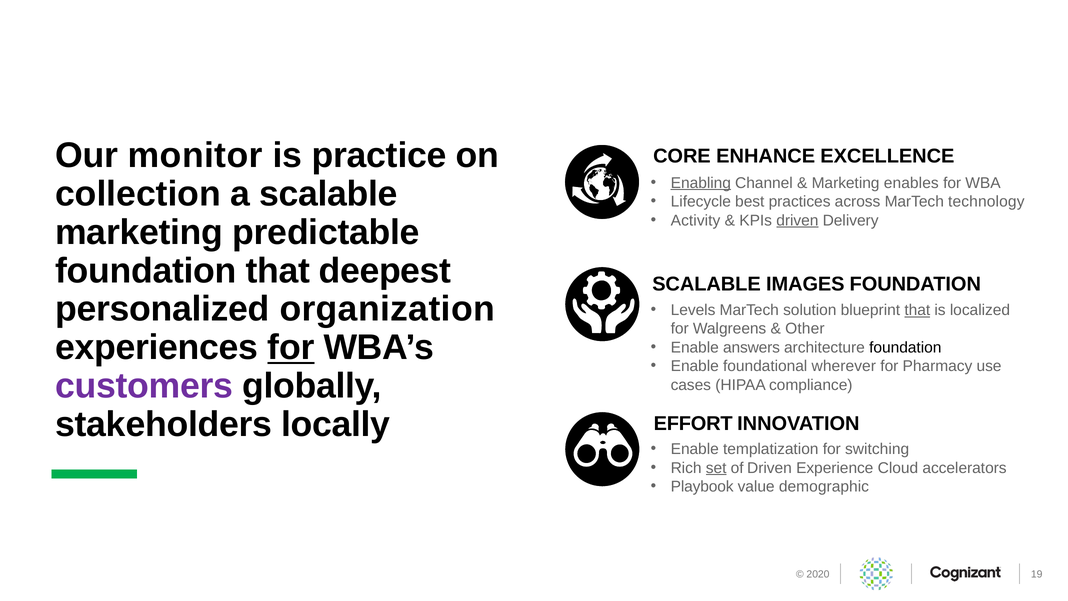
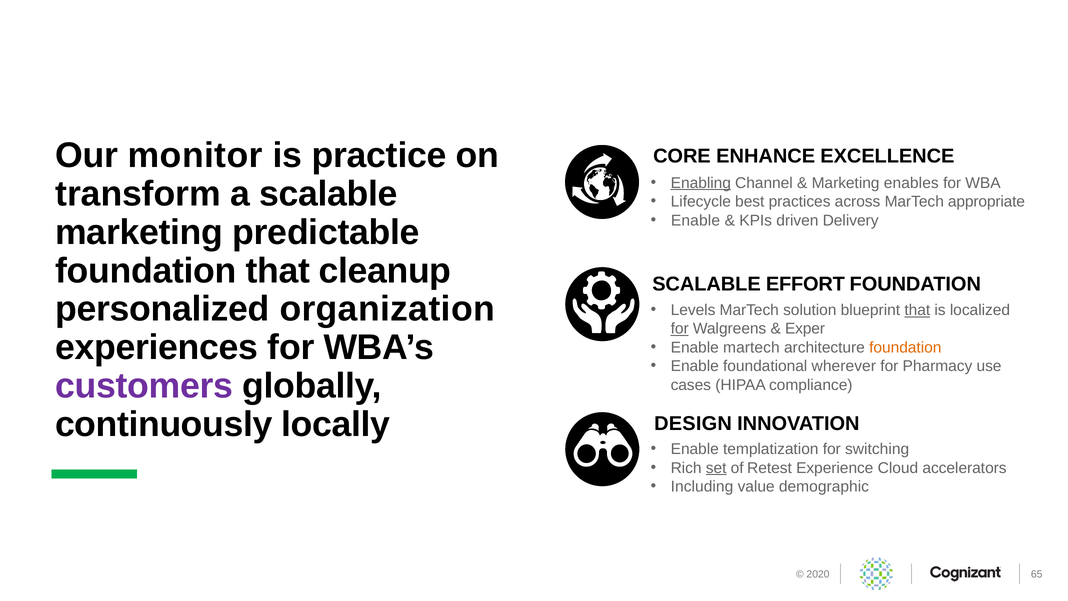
collection: collection -> transform (138, 194)
technology: technology -> appropriate (986, 202)
Activity: Activity -> Enable (696, 220)
driven underline: present -> none (797, 220)
deepest: deepest -> cleanup (385, 271)
IMAGES: IMAGES -> EFFORT (805, 284)
for underline: none -> present (680, 329)
Other: Other -> Exper (805, 329)
for underline: present -> none (291, 348)
Enable answers: answers -> martech (751, 347)
foundation colour: black -> orange (905, 347)
stakeholders: stakeholders -> continuously (164, 424)
EFFORT: EFFORT -> DESIGN (693, 423)
of Driven: Driven -> Retest (769, 468)
Playbook: Playbook -> Including (702, 486)
19: 19 -> 65 (1037, 574)
